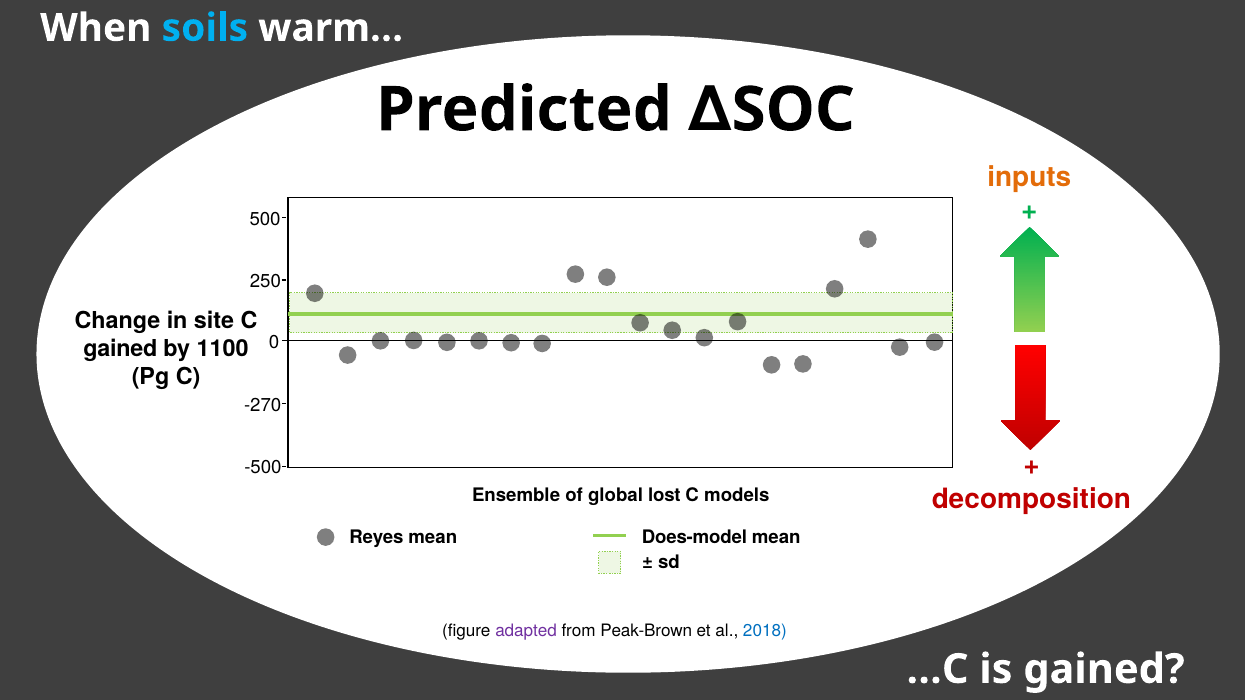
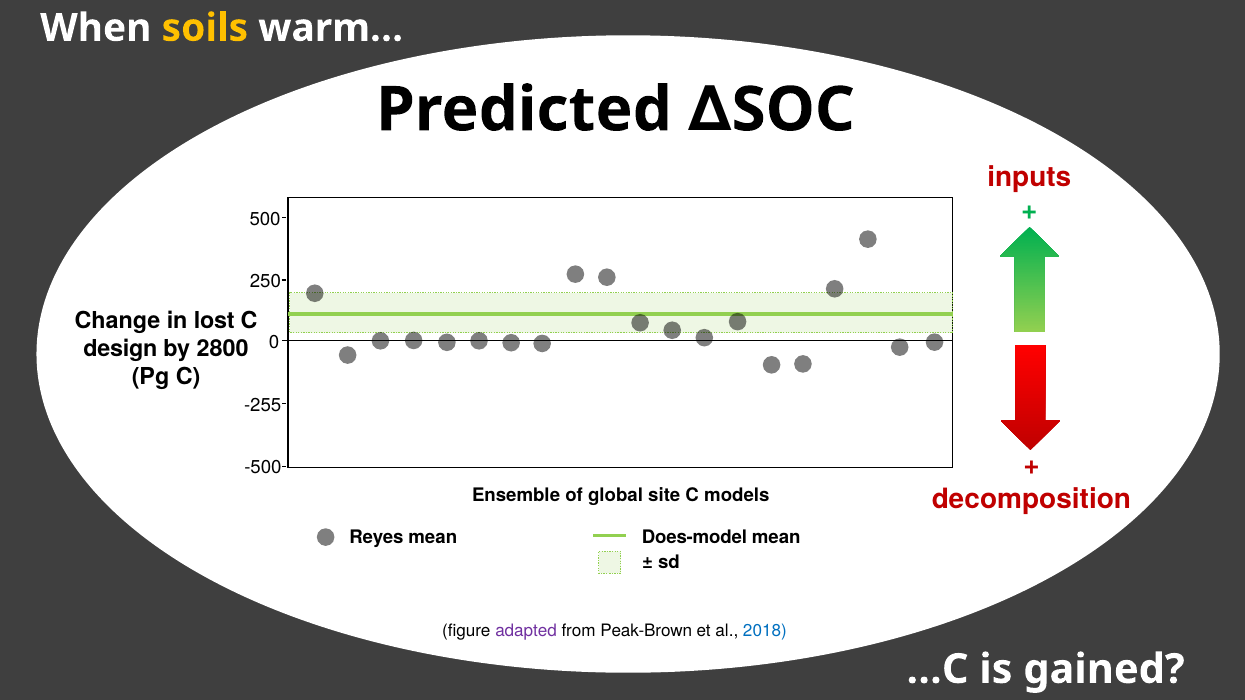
soils colour: light blue -> yellow (205, 28)
inputs colour: orange -> red (1029, 177)
site: site -> lost (214, 321)
gained: gained -> design (120, 349)
1100: 1100 -> 2800 (223, 349)
-270: -270 -> -255 (263, 406)
lost: lost -> site (664, 495)
